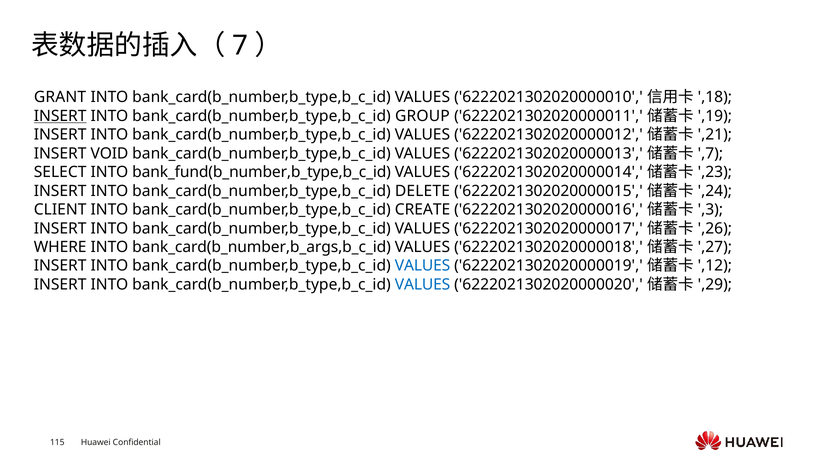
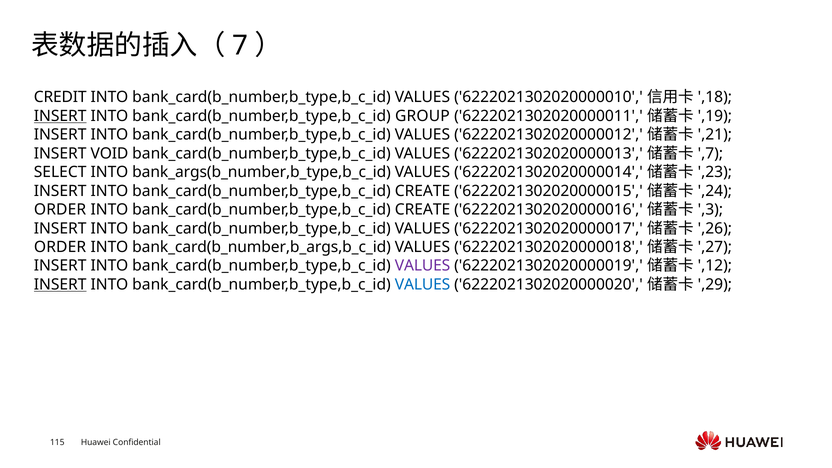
GRANT: GRANT -> CREDIT (60, 97)
bank_fund(b_number,b_type,b_c_id: bank_fund(b_number,b_type,b_c_id -> bank_args(b_number,b_type,b_c_id (262, 172)
INSERT INTO bank_card(b_number,b_type,b_c_id DELETE: DELETE -> CREATE (423, 191)
CLIENT: CLIENT -> ORDER (60, 210)
WHERE: WHERE -> ORDER (60, 247)
VALUES colour: blue -> purple (423, 266)
INSERT underline: none -> present (60, 285)
